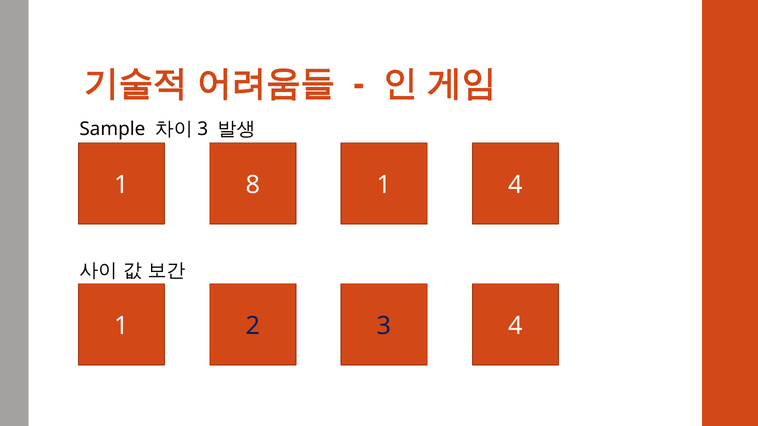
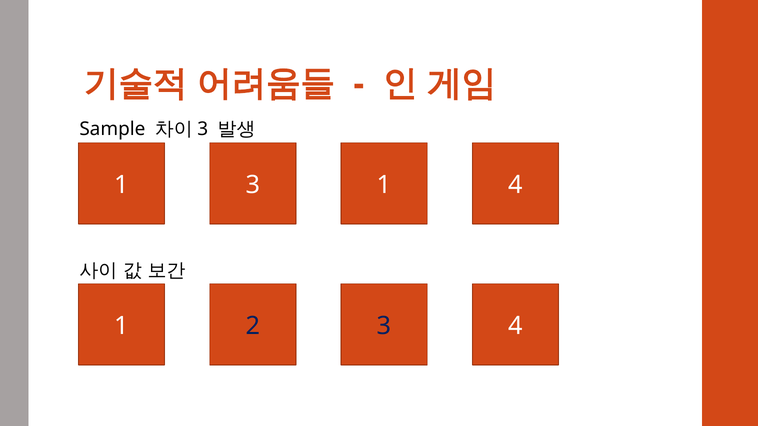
1 8: 8 -> 3 (253, 185)
